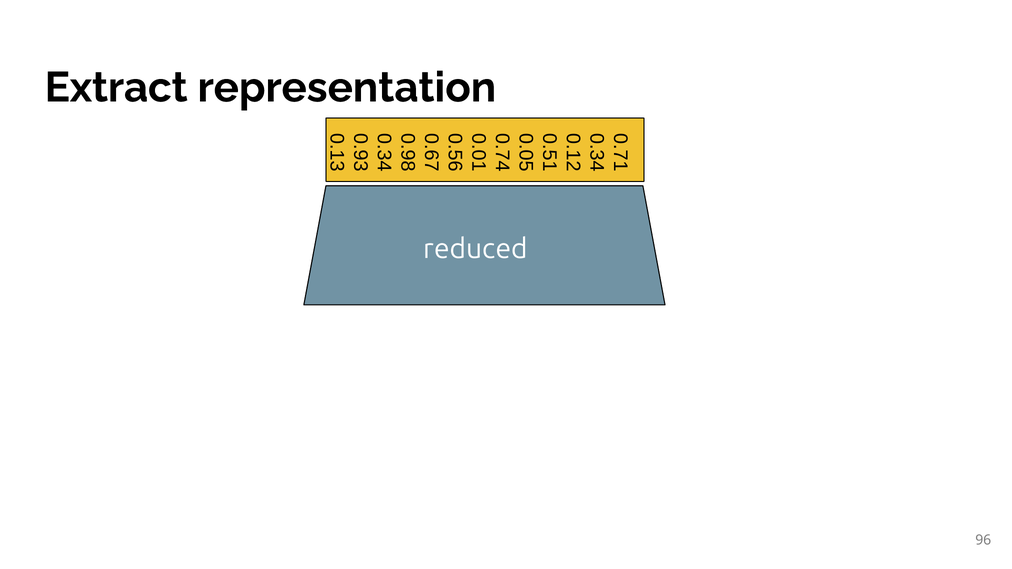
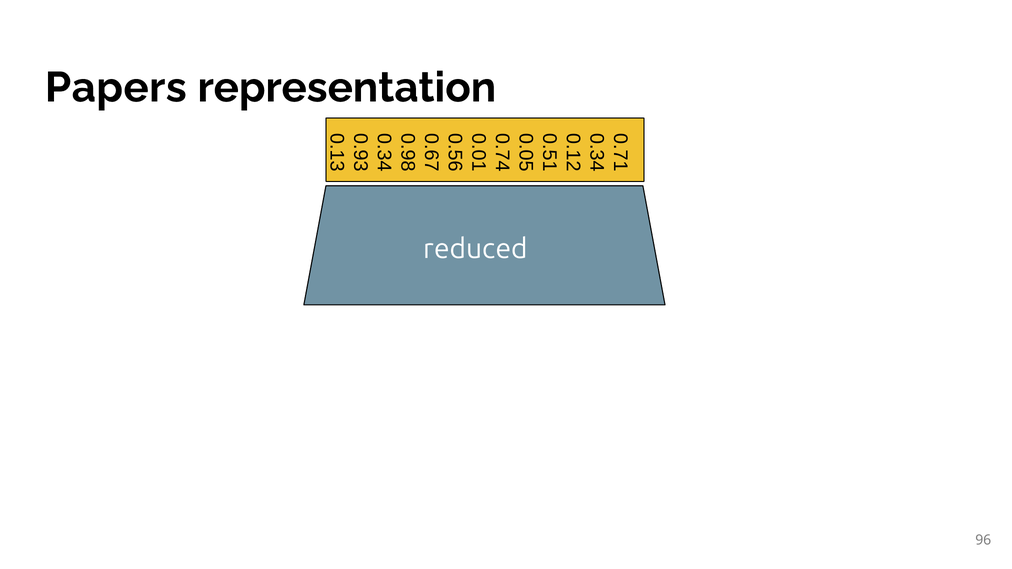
Extract: Extract -> Papers (116, 88)
